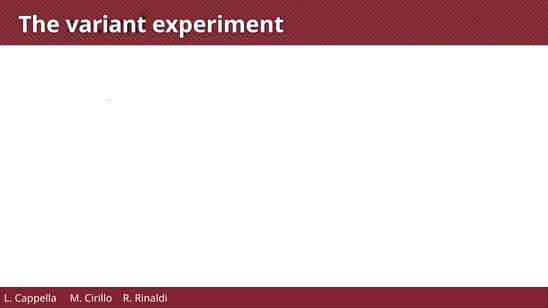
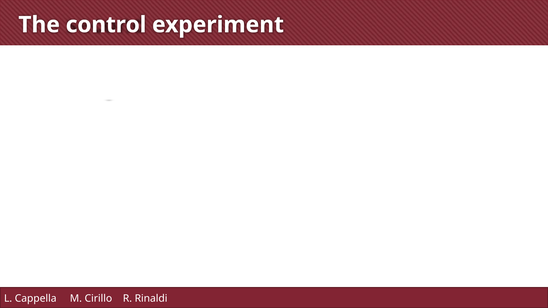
variant: variant -> control (106, 25)
